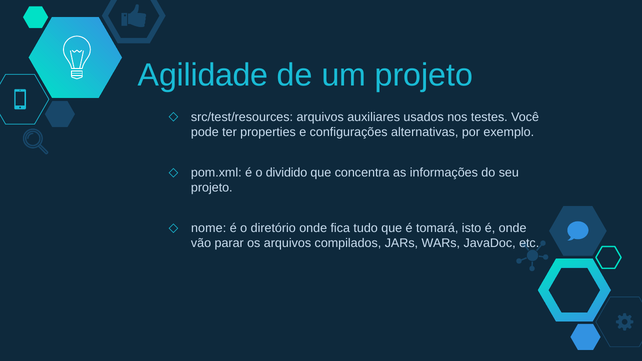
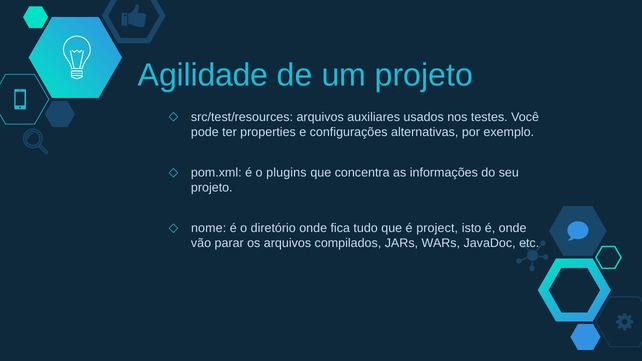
dividido: dividido -> plugins (286, 173)
tomará: tomará -> project (437, 228)
